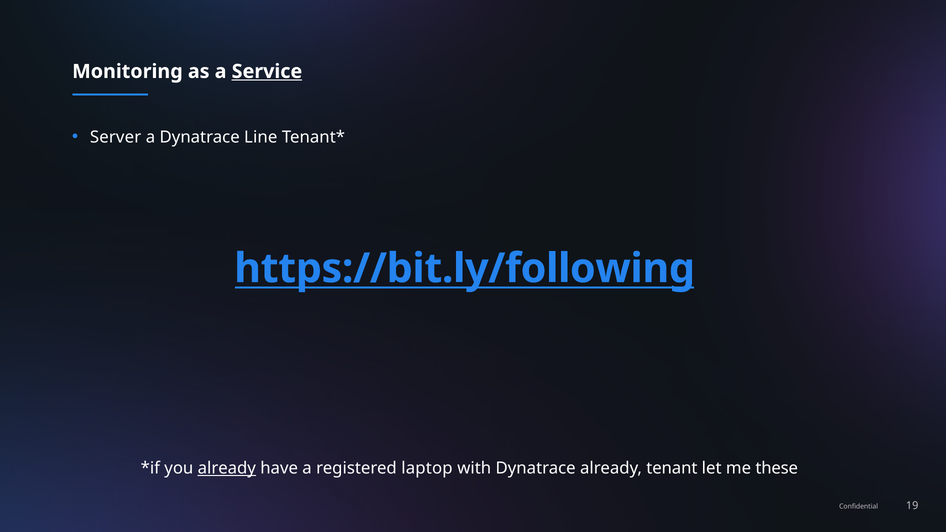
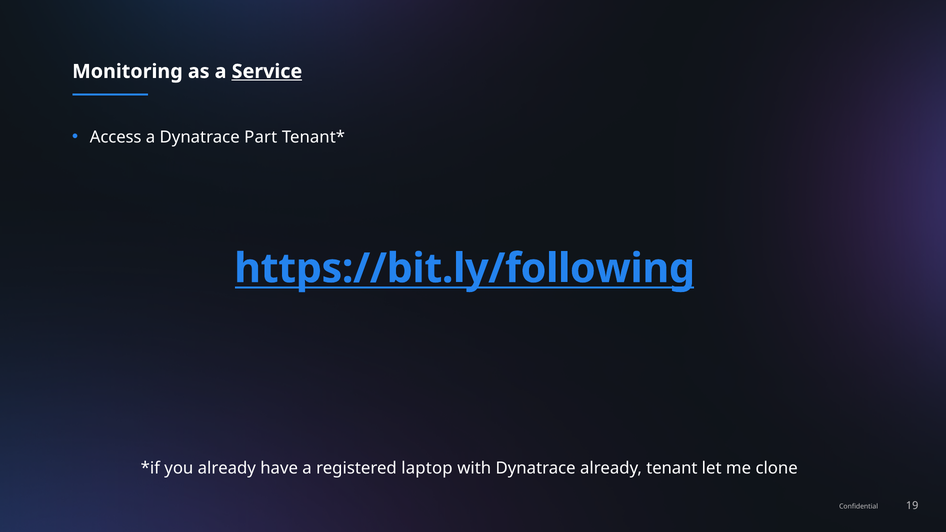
Server: Server -> Access (116, 137)
Line: Line -> Part (261, 137)
already underline: present -> none (227, 468)
these: these -> clone (777, 468)
